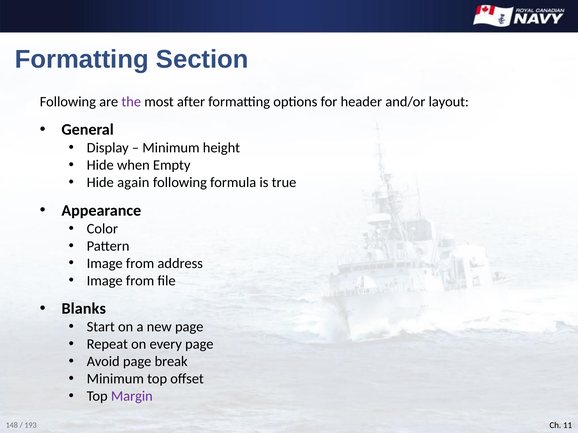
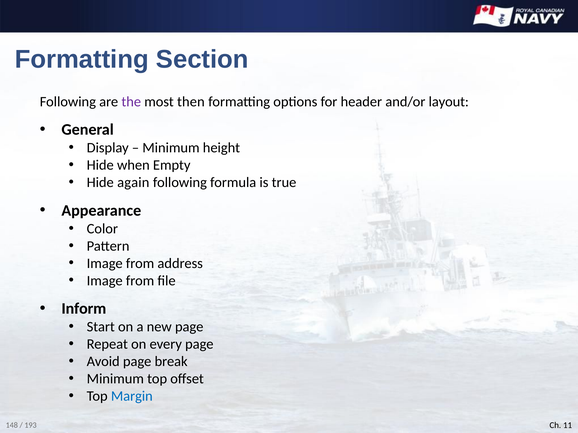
after: after -> then (191, 102)
Blanks: Blanks -> Inform (84, 309)
Margin colour: purple -> blue (132, 397)
